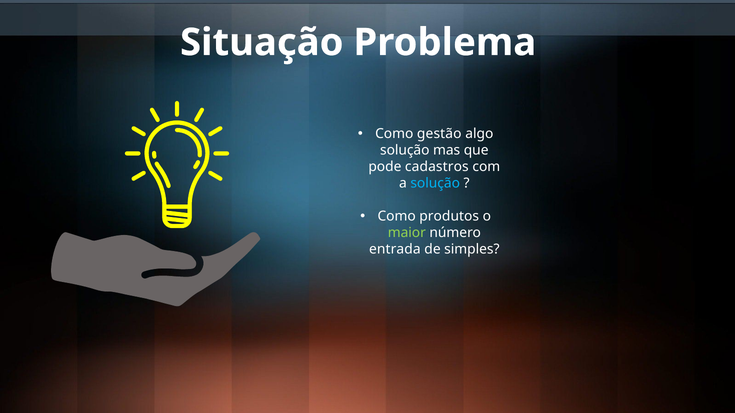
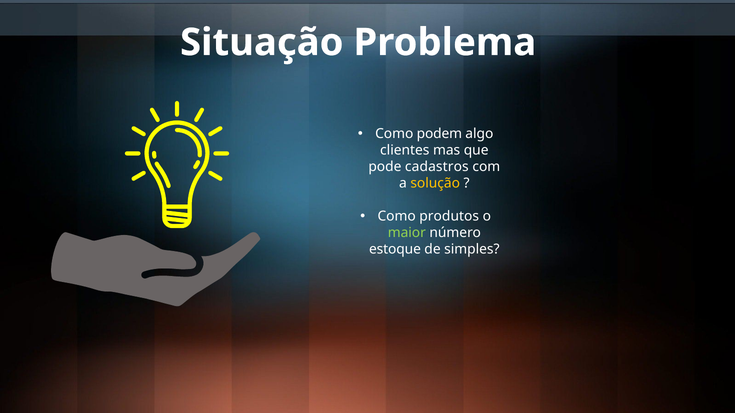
gestão: gestão -> podem (439, 134)
solução: solução -> clientes (405, 150)
solução colour: light blue -> yellow (435, 183)
entrada: entrada -> estoque (395, 250)
